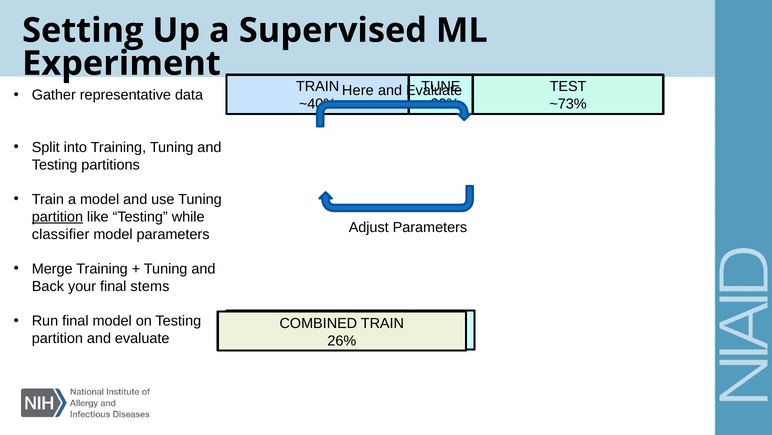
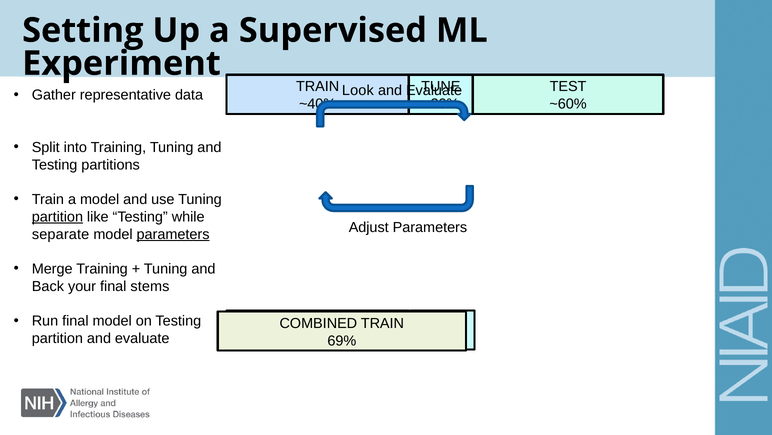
Here: Here -> Look (358, 91)
~73%: ~73% -> ~60% (568, 104)
classifier: classifier -> separate (61, 234)
parameters underline: none -> present (173, 234)
26%: 26% -> 69% (342, 340)
